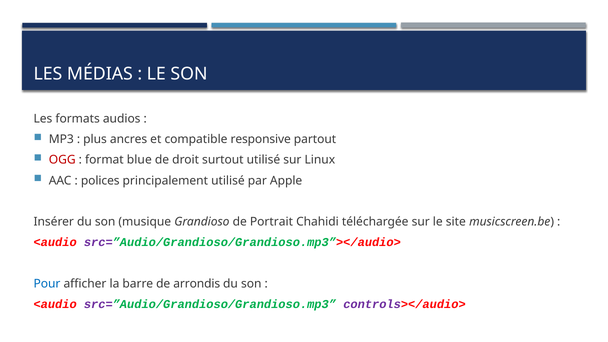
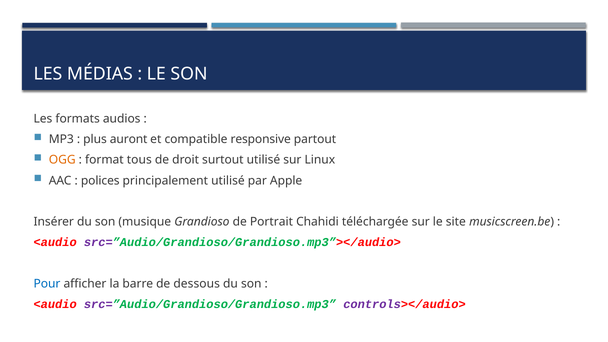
ancres: ancres -> auront (129, 139)
OGG colour: red -> orange (62, 160)
blue: blue -> tous (139, 160)
arrondis: arrondis -> dessous (197, 284)
